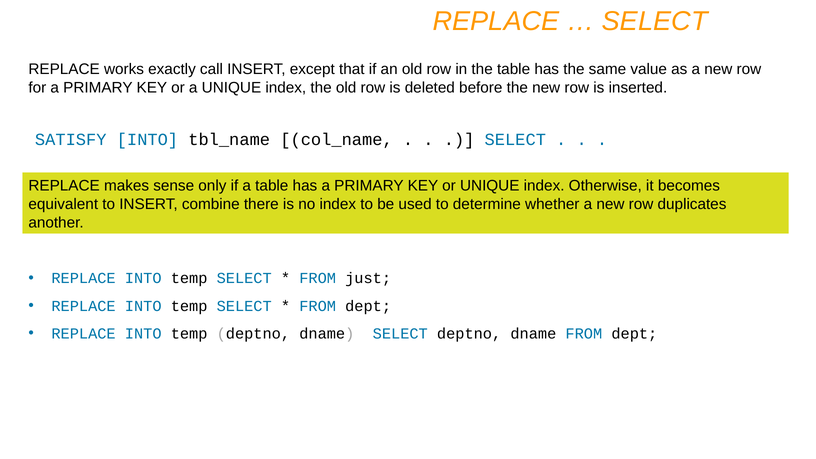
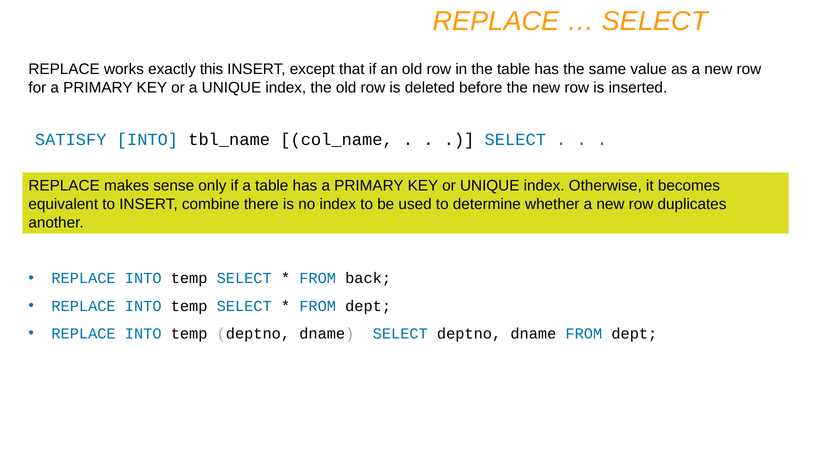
call: call -> this (212, 69)
just: just -> back (368, 278)
